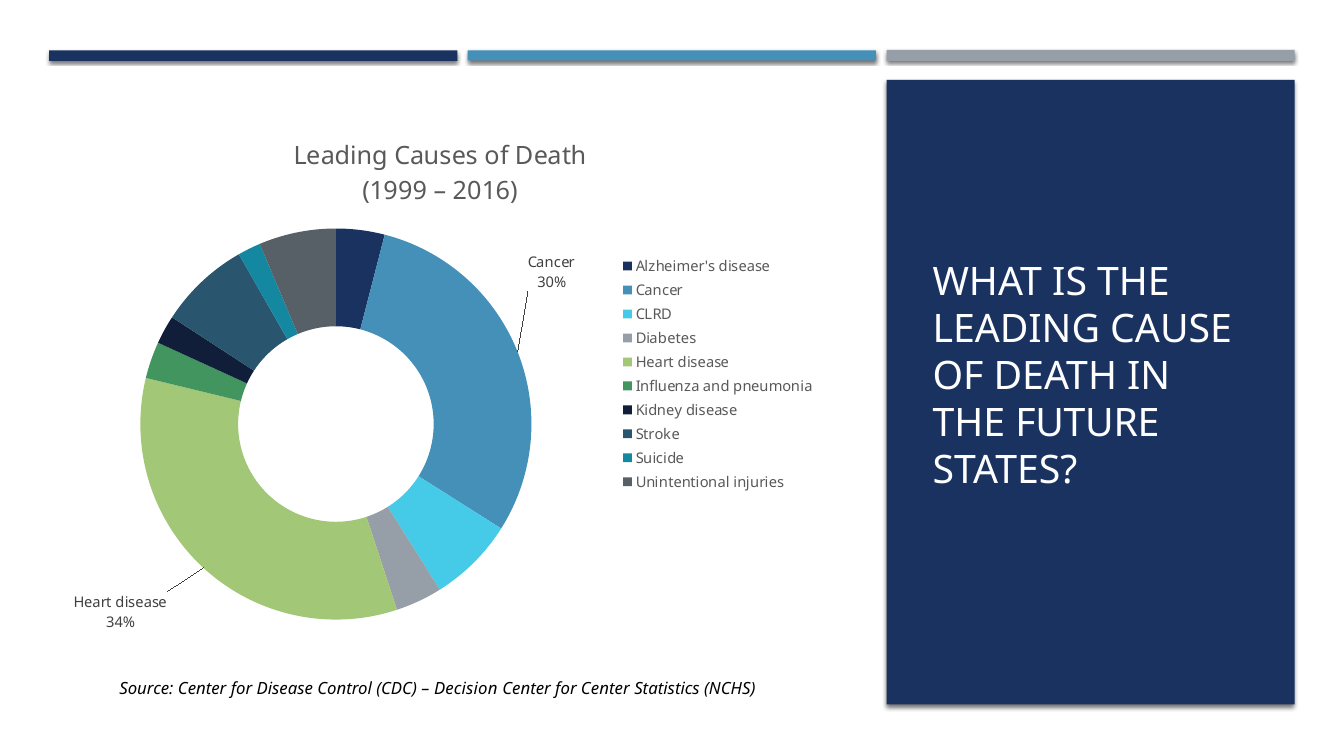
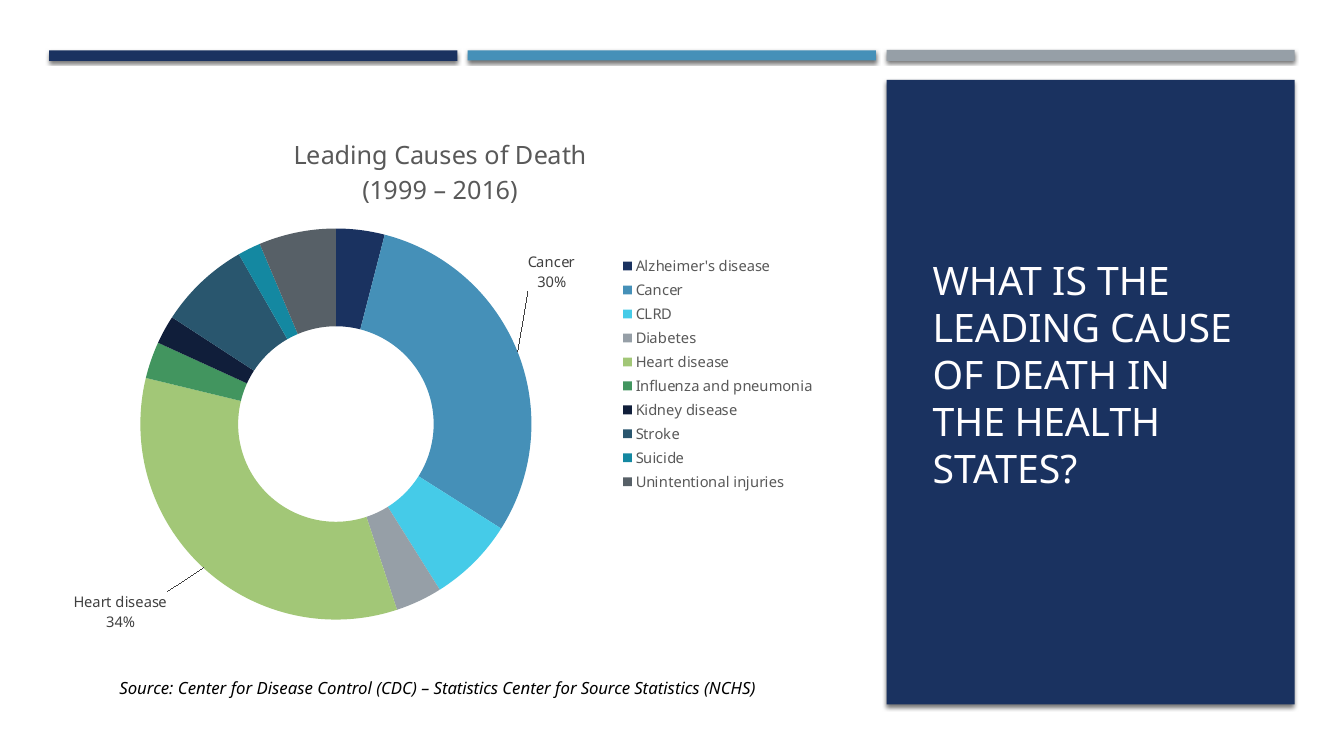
FUTURE: FUTURE -> HEALTH (1087, 424)
Decision: Decision -> Statistics (466, 689)
for Center: Center -> Source (606, 689)
